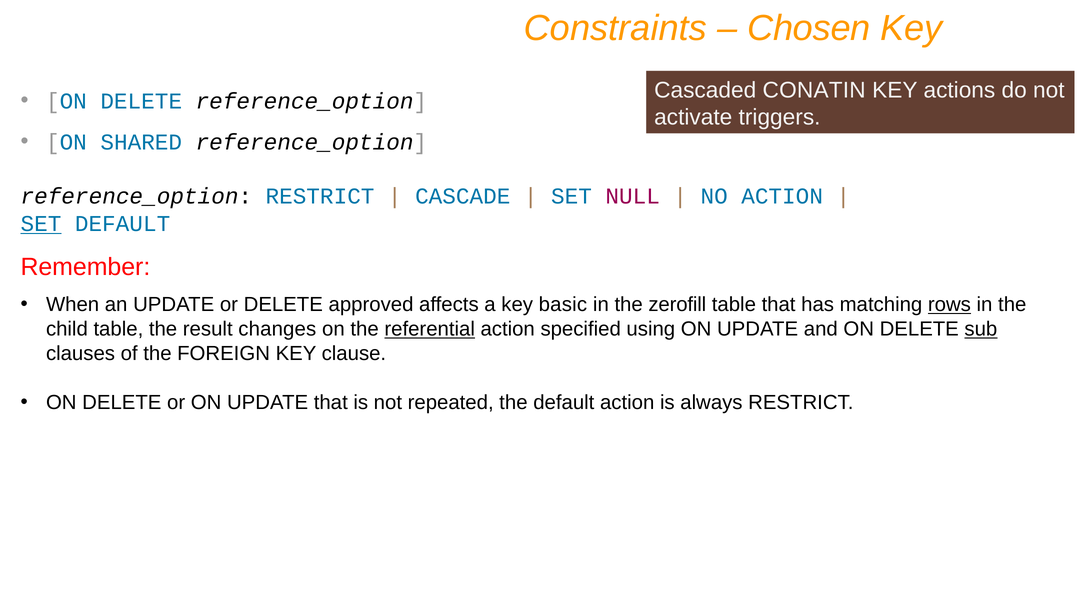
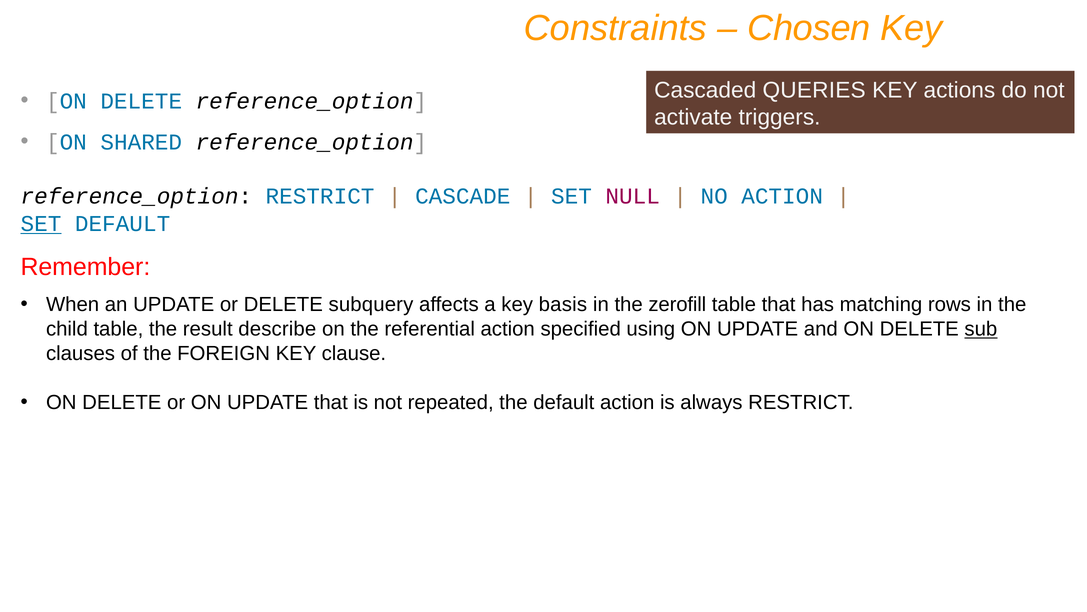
CONATIN: CONATIN -> QUERIES (814, 90)
approved: approved -> subquery (371, 304)
basic: basic -> basis (563, 304)
rows underline: present -> none (949, 304)
changes: changes -> describe (277, 329)
referential underline: present -> none (430, 329)
